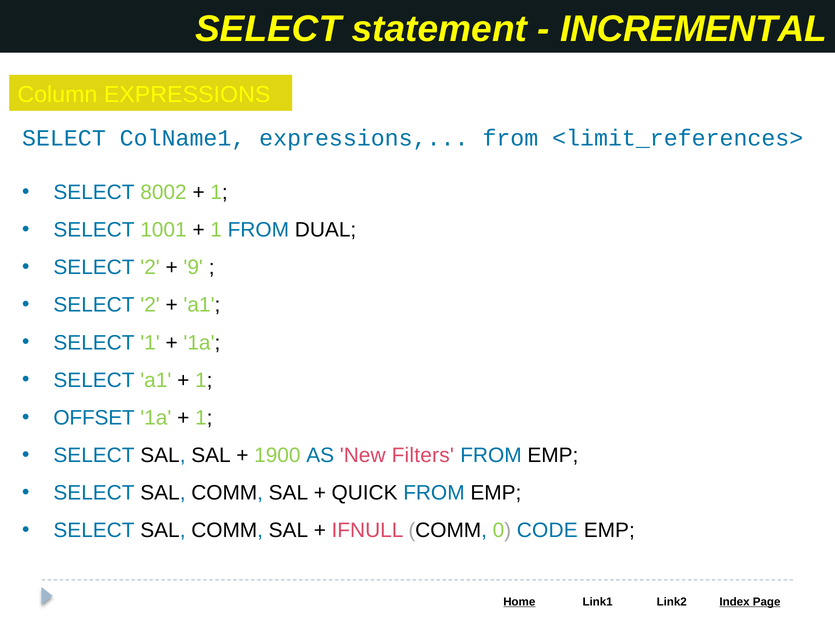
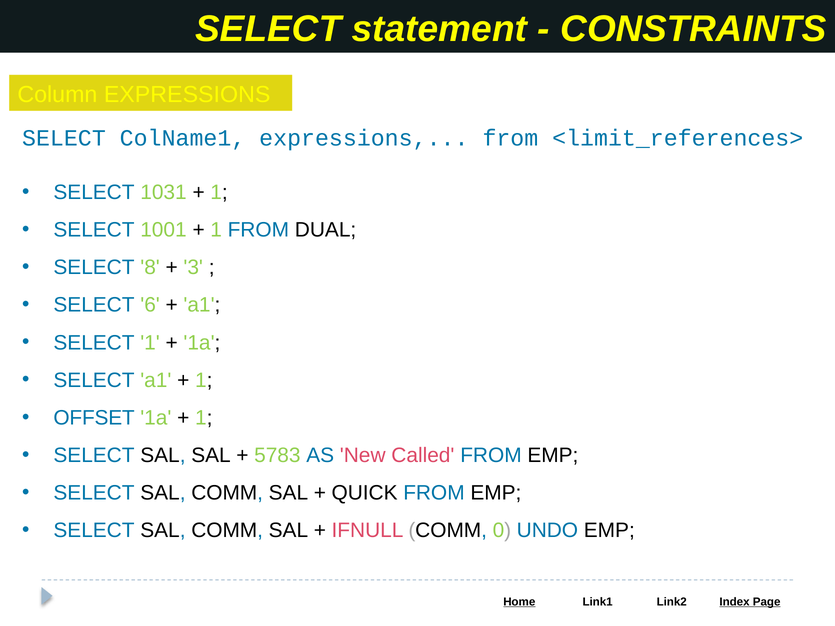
INCREMENTAL: INCREMENTAL -> CONSTRAINTS (693, 29)
8002: 8002 -> 1031 (163, 192)
2: 2 -> 8 (150, 268)
9: 9 -> 3 (193, 268)
2: 2 -> 6 (150, 305)
1900: 1900 -> 5783 (277, 455)
Filters: Filters -> Called (423, 455)
CODE: CODE -> UNDO (547, 531)
